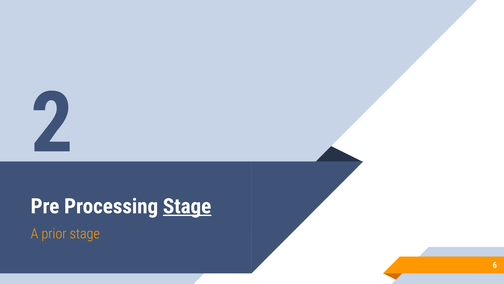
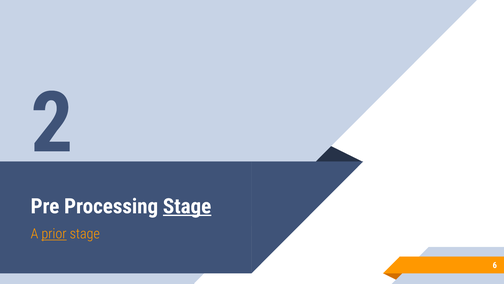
prior underline: none -> present (54, 234)
